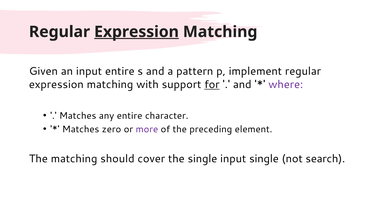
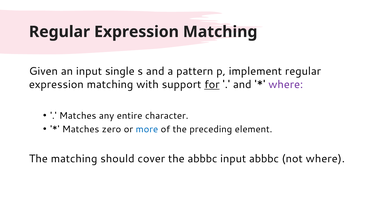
Expression underline: present -> none (137, 32)
input entire: entire -> single (120, 71)
more colour: purple -> blue (147, 129)
the single: single -> abbbc (202, 159)
input single: single -> abbbc (264, 159)
not search: search -> where (325, 159)
